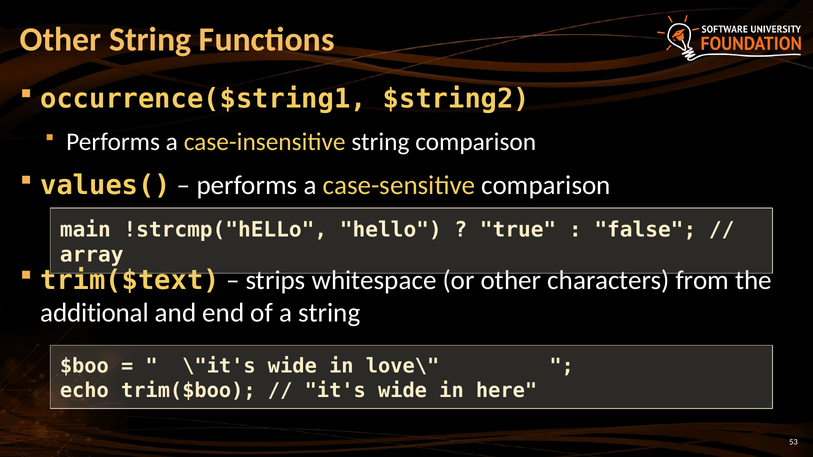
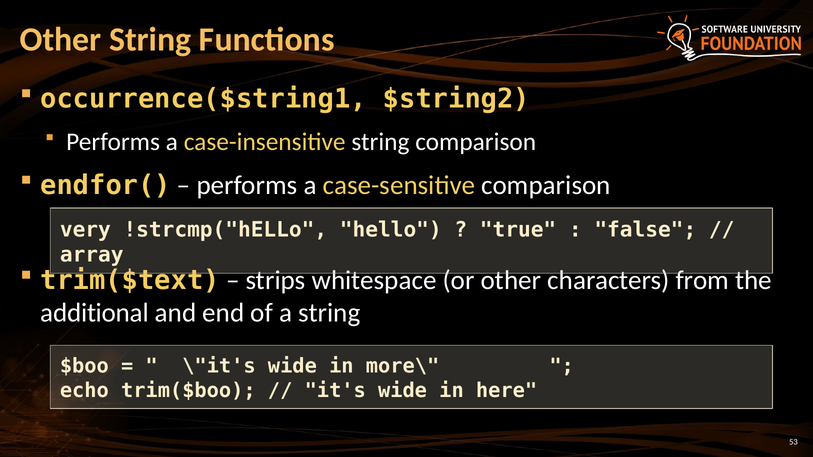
values(: values( -> endfor( (106, 185)
main: main -> very (85, 230)
love\: love\ -> more\ (403, 366)
